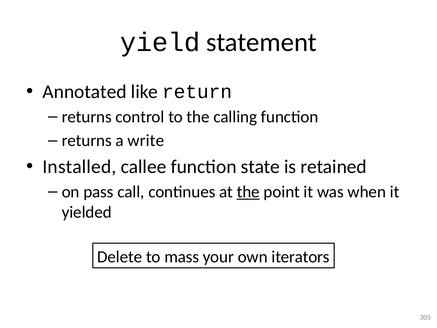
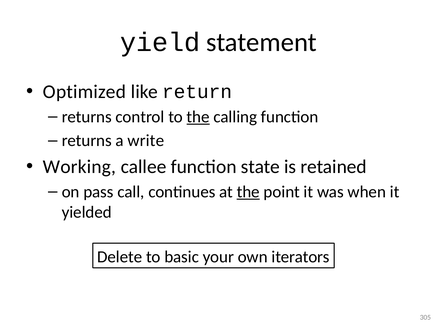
Annotated: Annotated -> Optimized (84, 92)
the underline: none -> present (198, 117)
Installed: Installed -> Working (79, 166)
mass: mass -> basic (182, 257)
